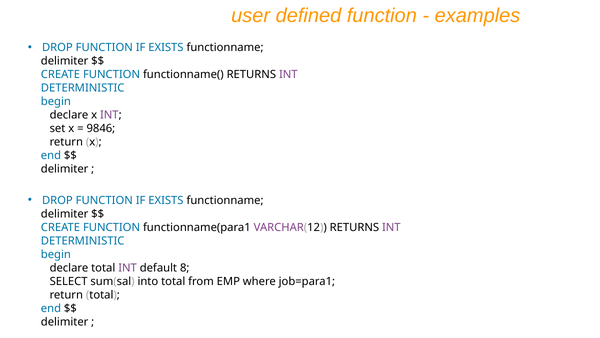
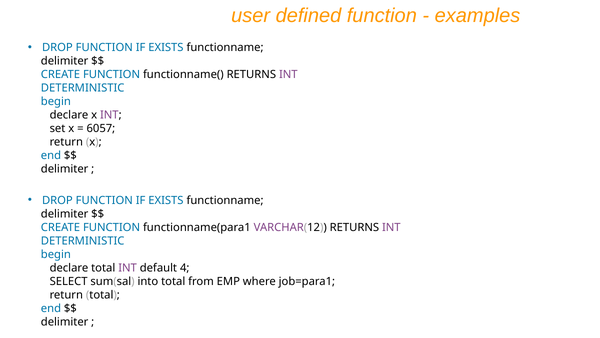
9846: 9846 -> 6057 (101, 129)
8: 8 -> 4 (185, 268)
